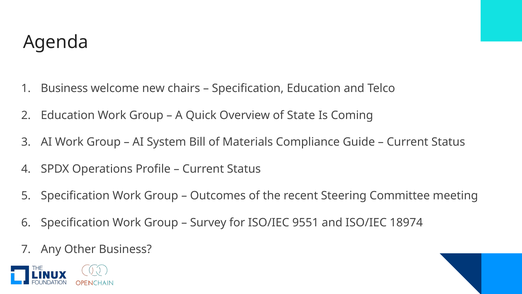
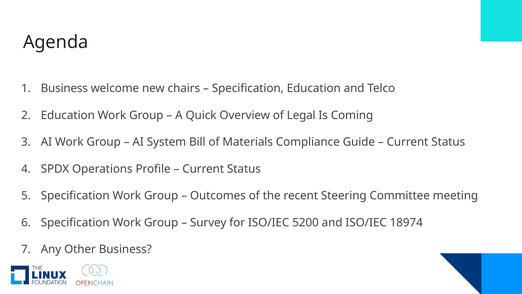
State: State -> Legal (301, 115)
9551: 9551 -> 5200 (306, 222)
